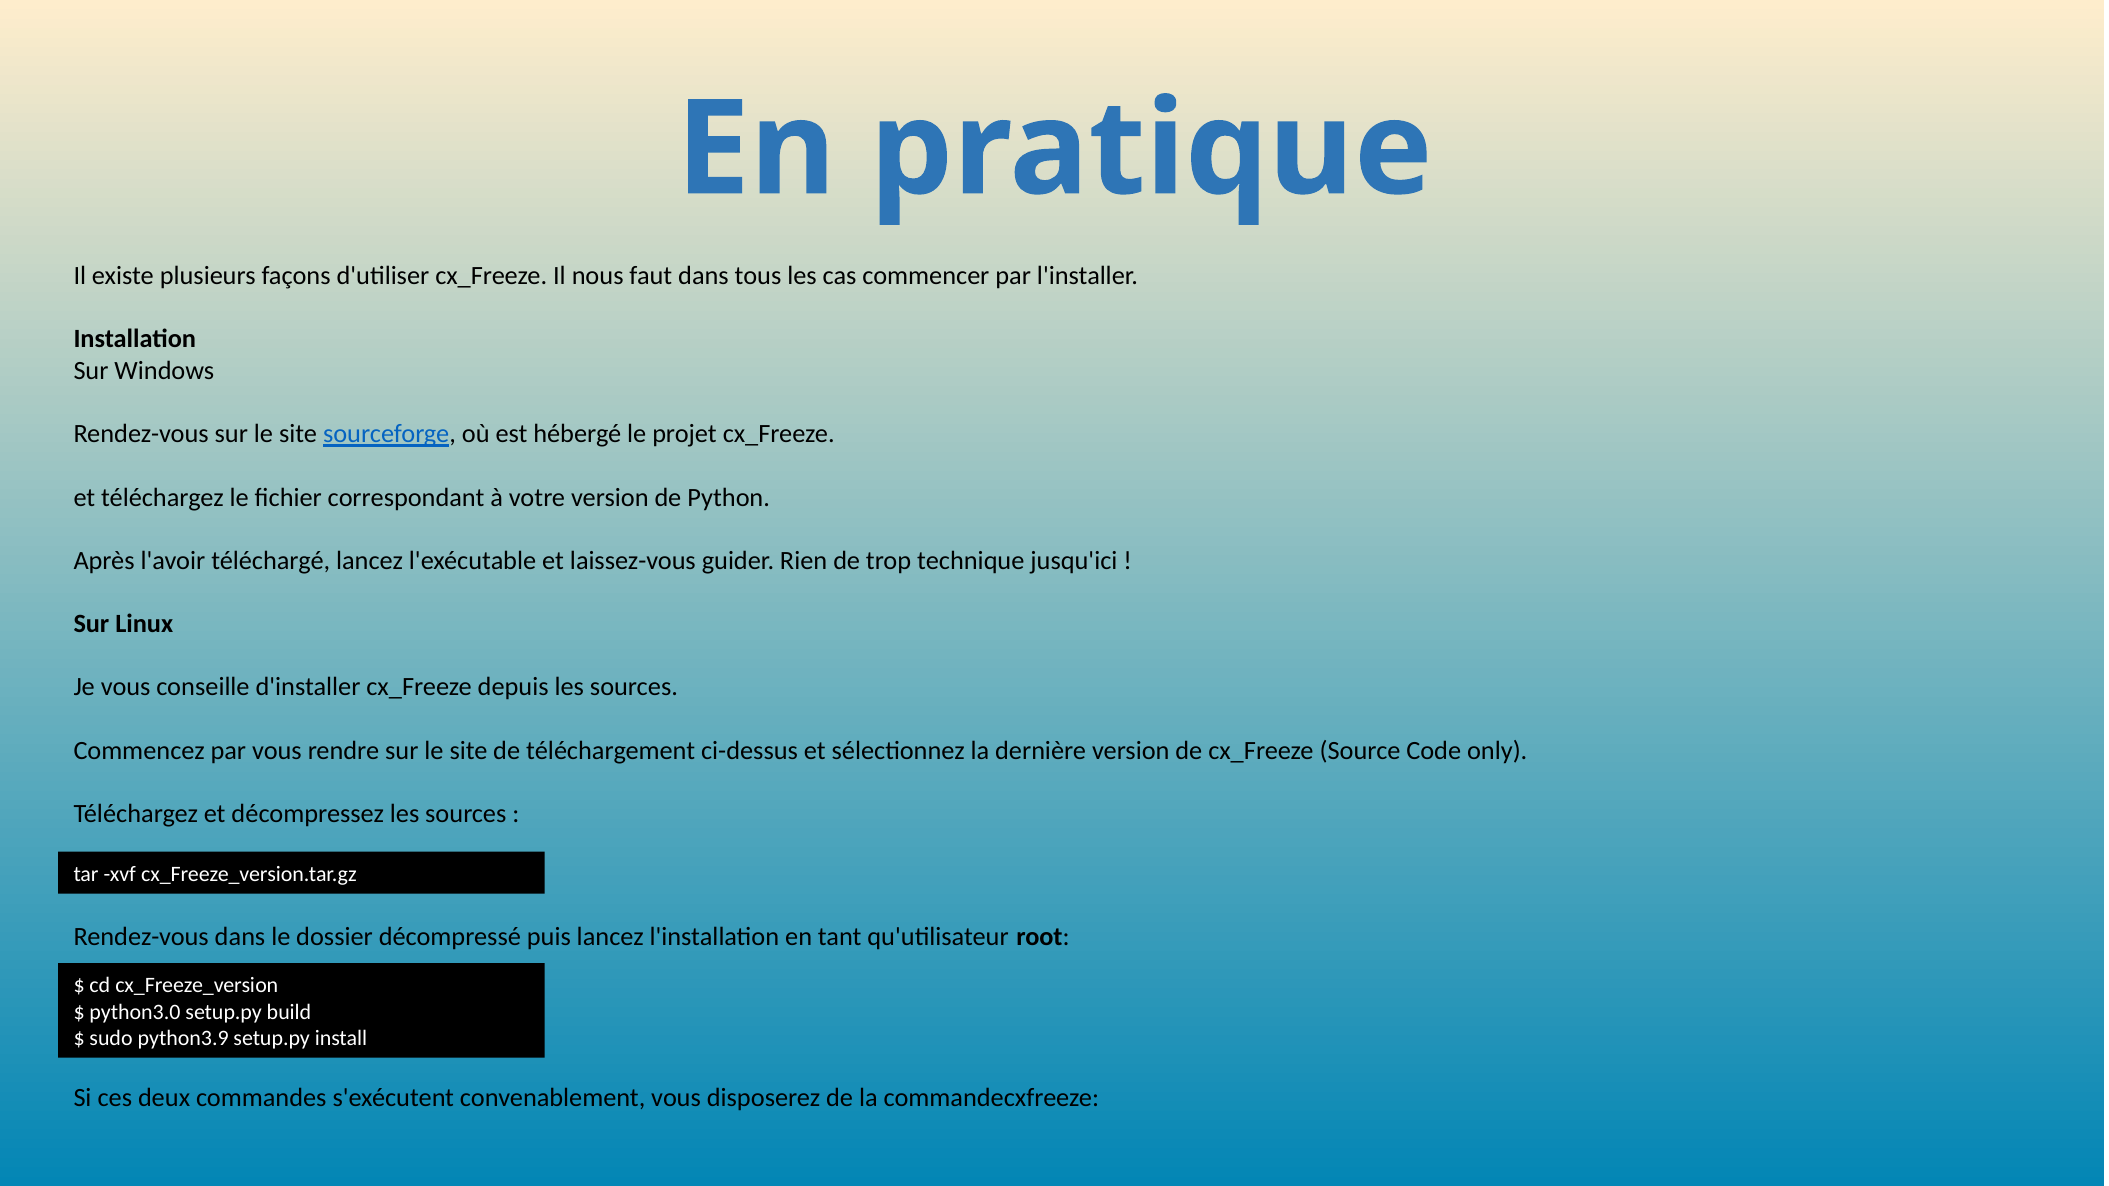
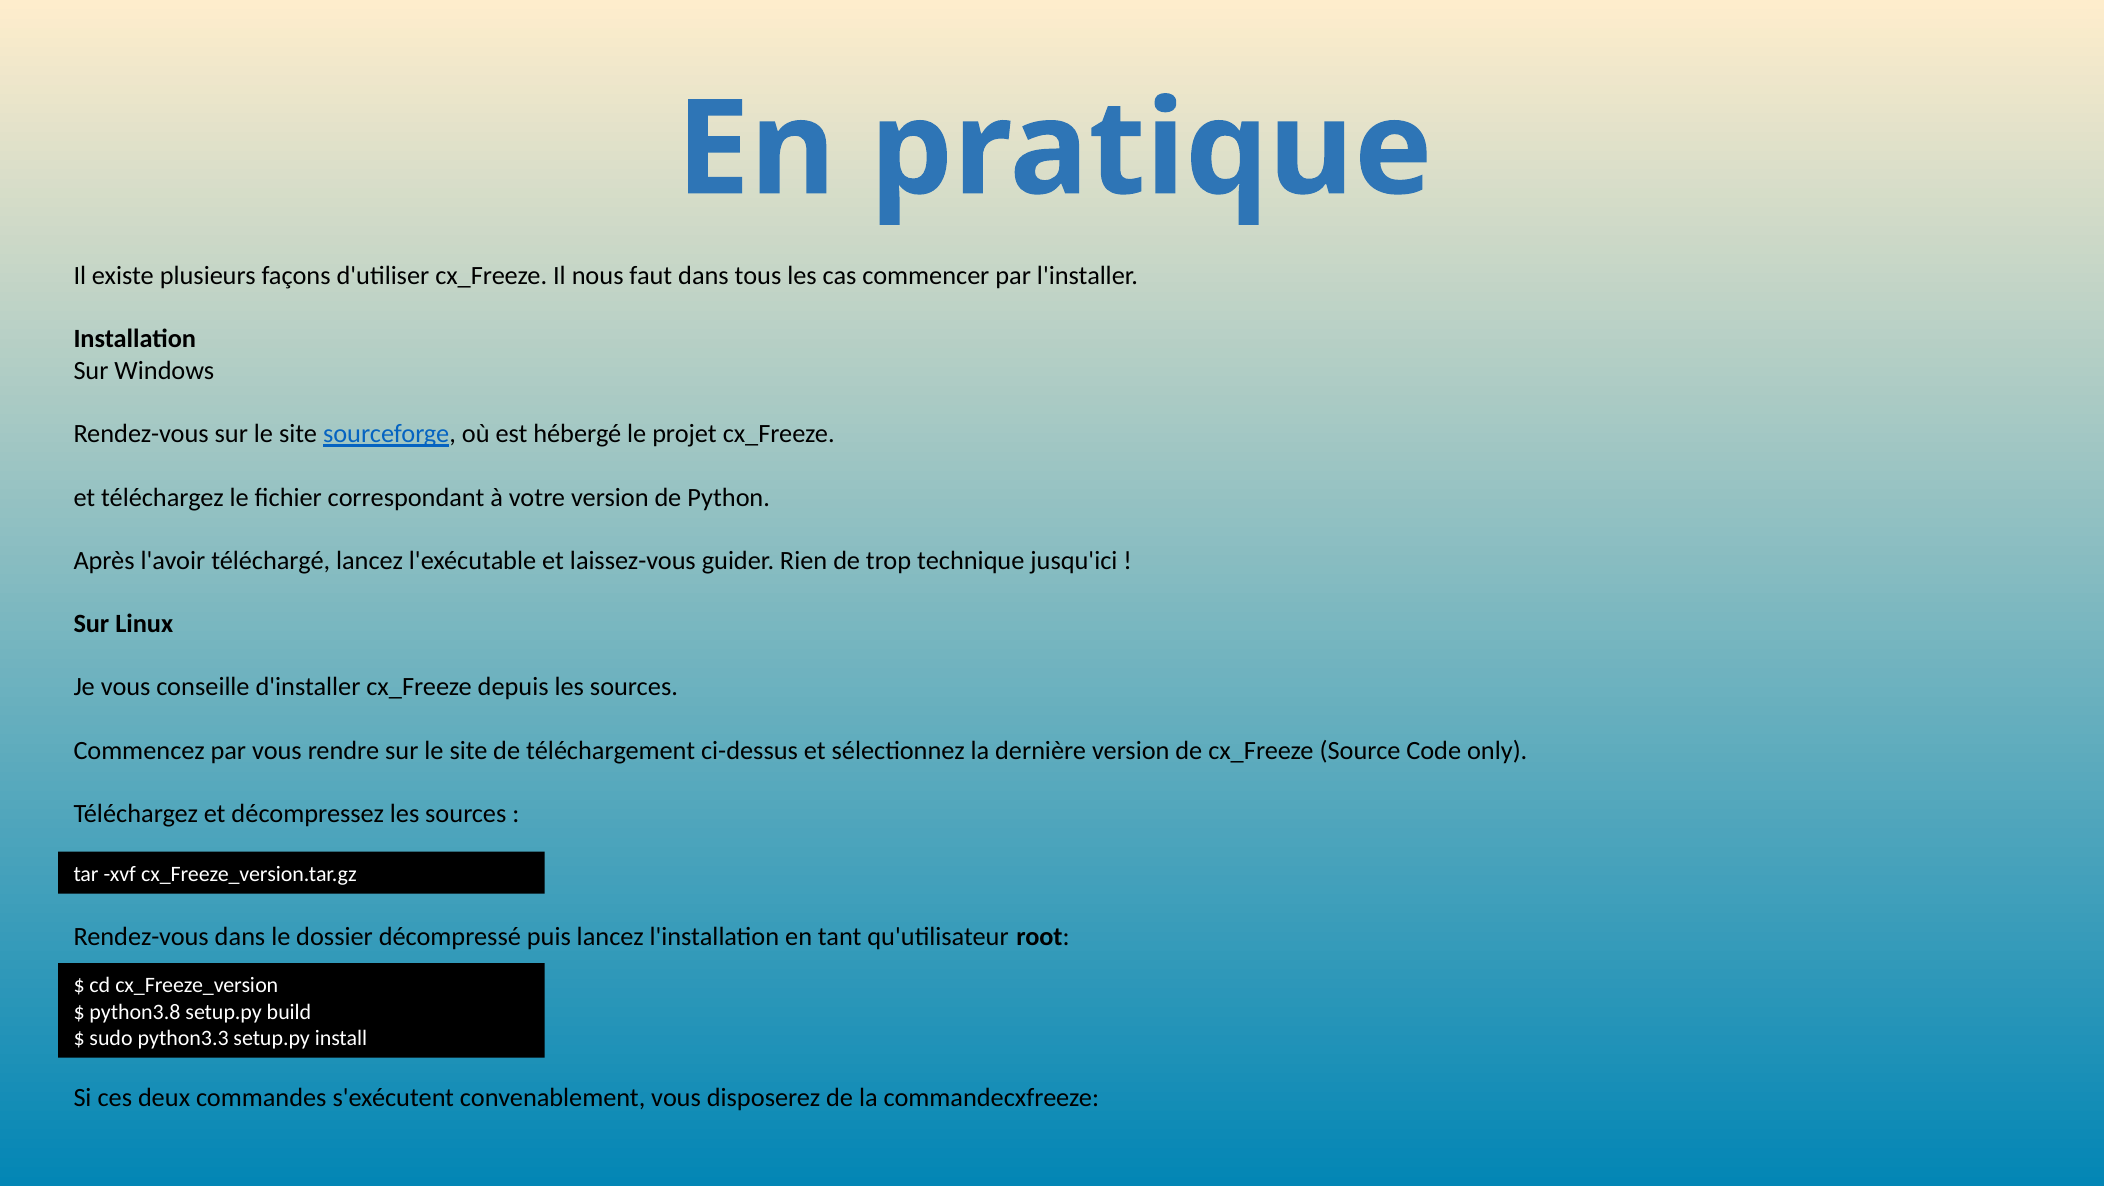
python3.0: python3.0 -> python3.8 (135, 1012)
python3.9: python3.9 -> python3.3 (183, 1039)
